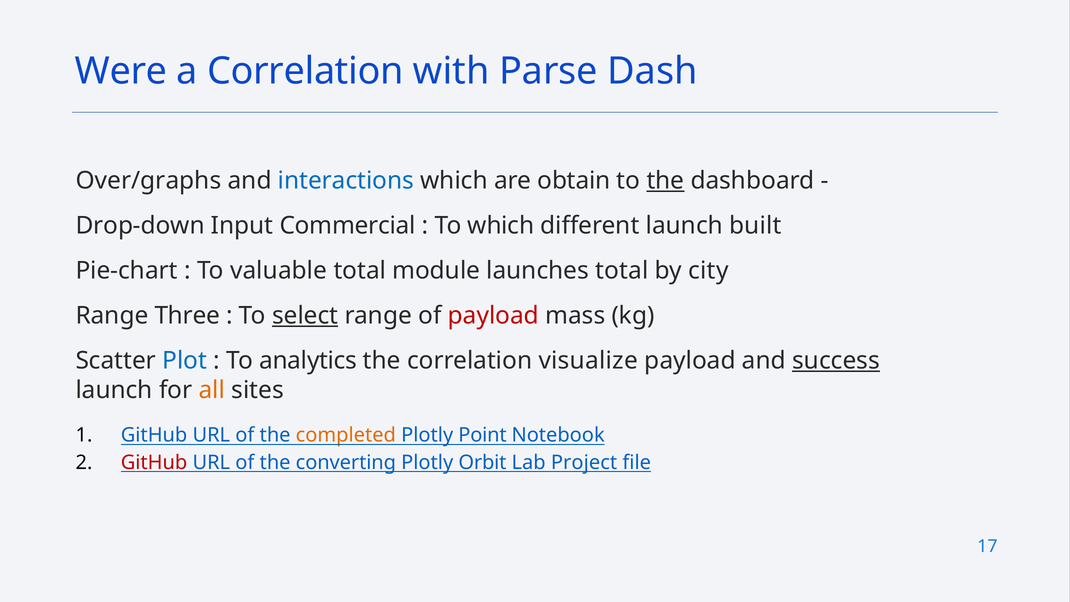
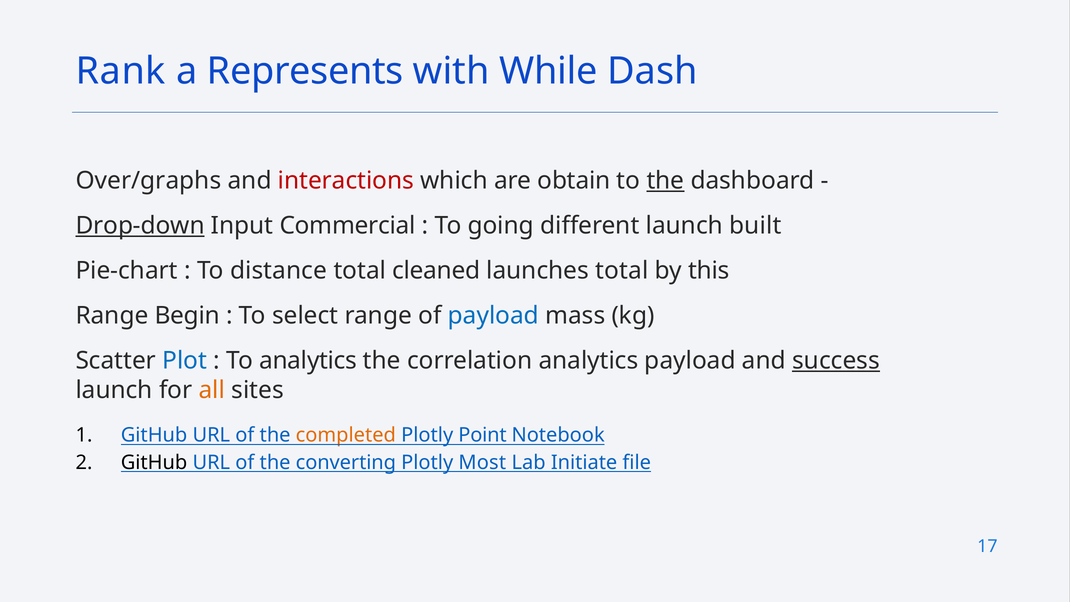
Were: Were -> Rank (121, 71)
a Correlation: Correlation -> Represents (305, 71)
Parse: Parse -> While (549, 71)
interactions colour: blue -> red (346, 181)
Drop-down underline: none -> present (140, 226)
To which: which -> going (501, 226)
valuable: valuable -> distance (279, 271)
module: module -> cleaned (436, 271)
city: city -> this (709, 271)
Three: Three -> Begin (187, 316)
select underline: present -> none (305, 316)
payload colour: red -> blue (493, 316)
correlation visualize: visualize -> analytics (588, 361)
GitHub colour: red -> black (154, 462)
Orbit: Orbit -> Most (482, 462)
Project: Project -> Initiate (584, 462)
